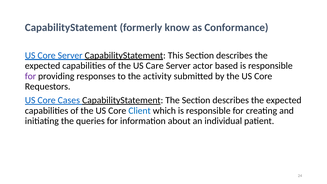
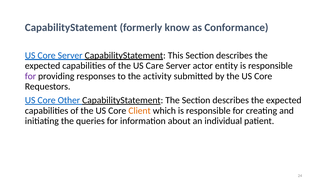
based: based -> entity (226, 66)
Cases: Cases -> Other (69, 100)
Client colour: blue -> orange (140, 111)
